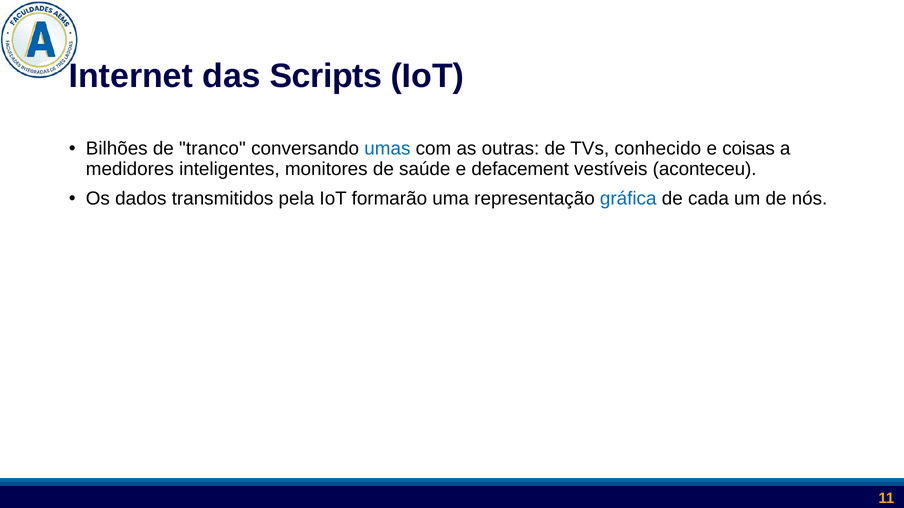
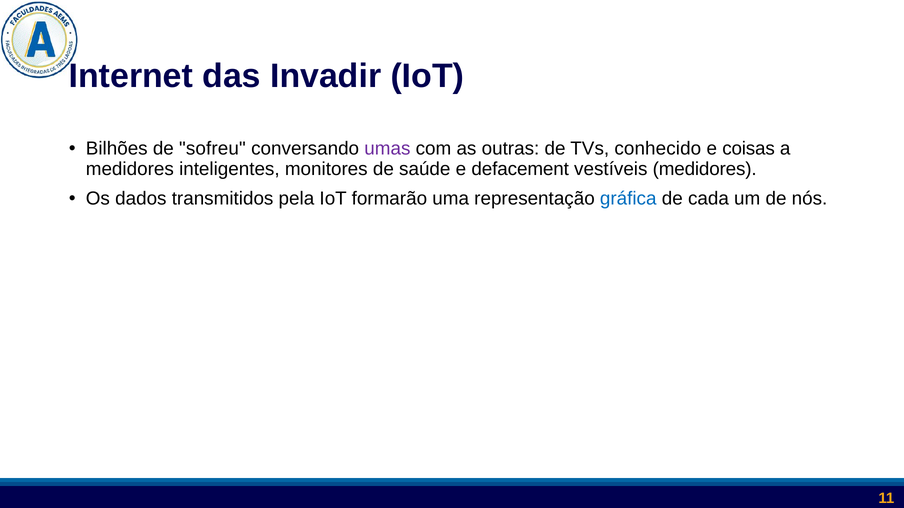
Scripts: Scripts -> Invadir (326, 76)
tranco: tranco -> sofreu (212, 149)
umas colour: blue -> purple (387, 149)
vestíveis aconteceu: aconteceu -> medidores (705, 169)
